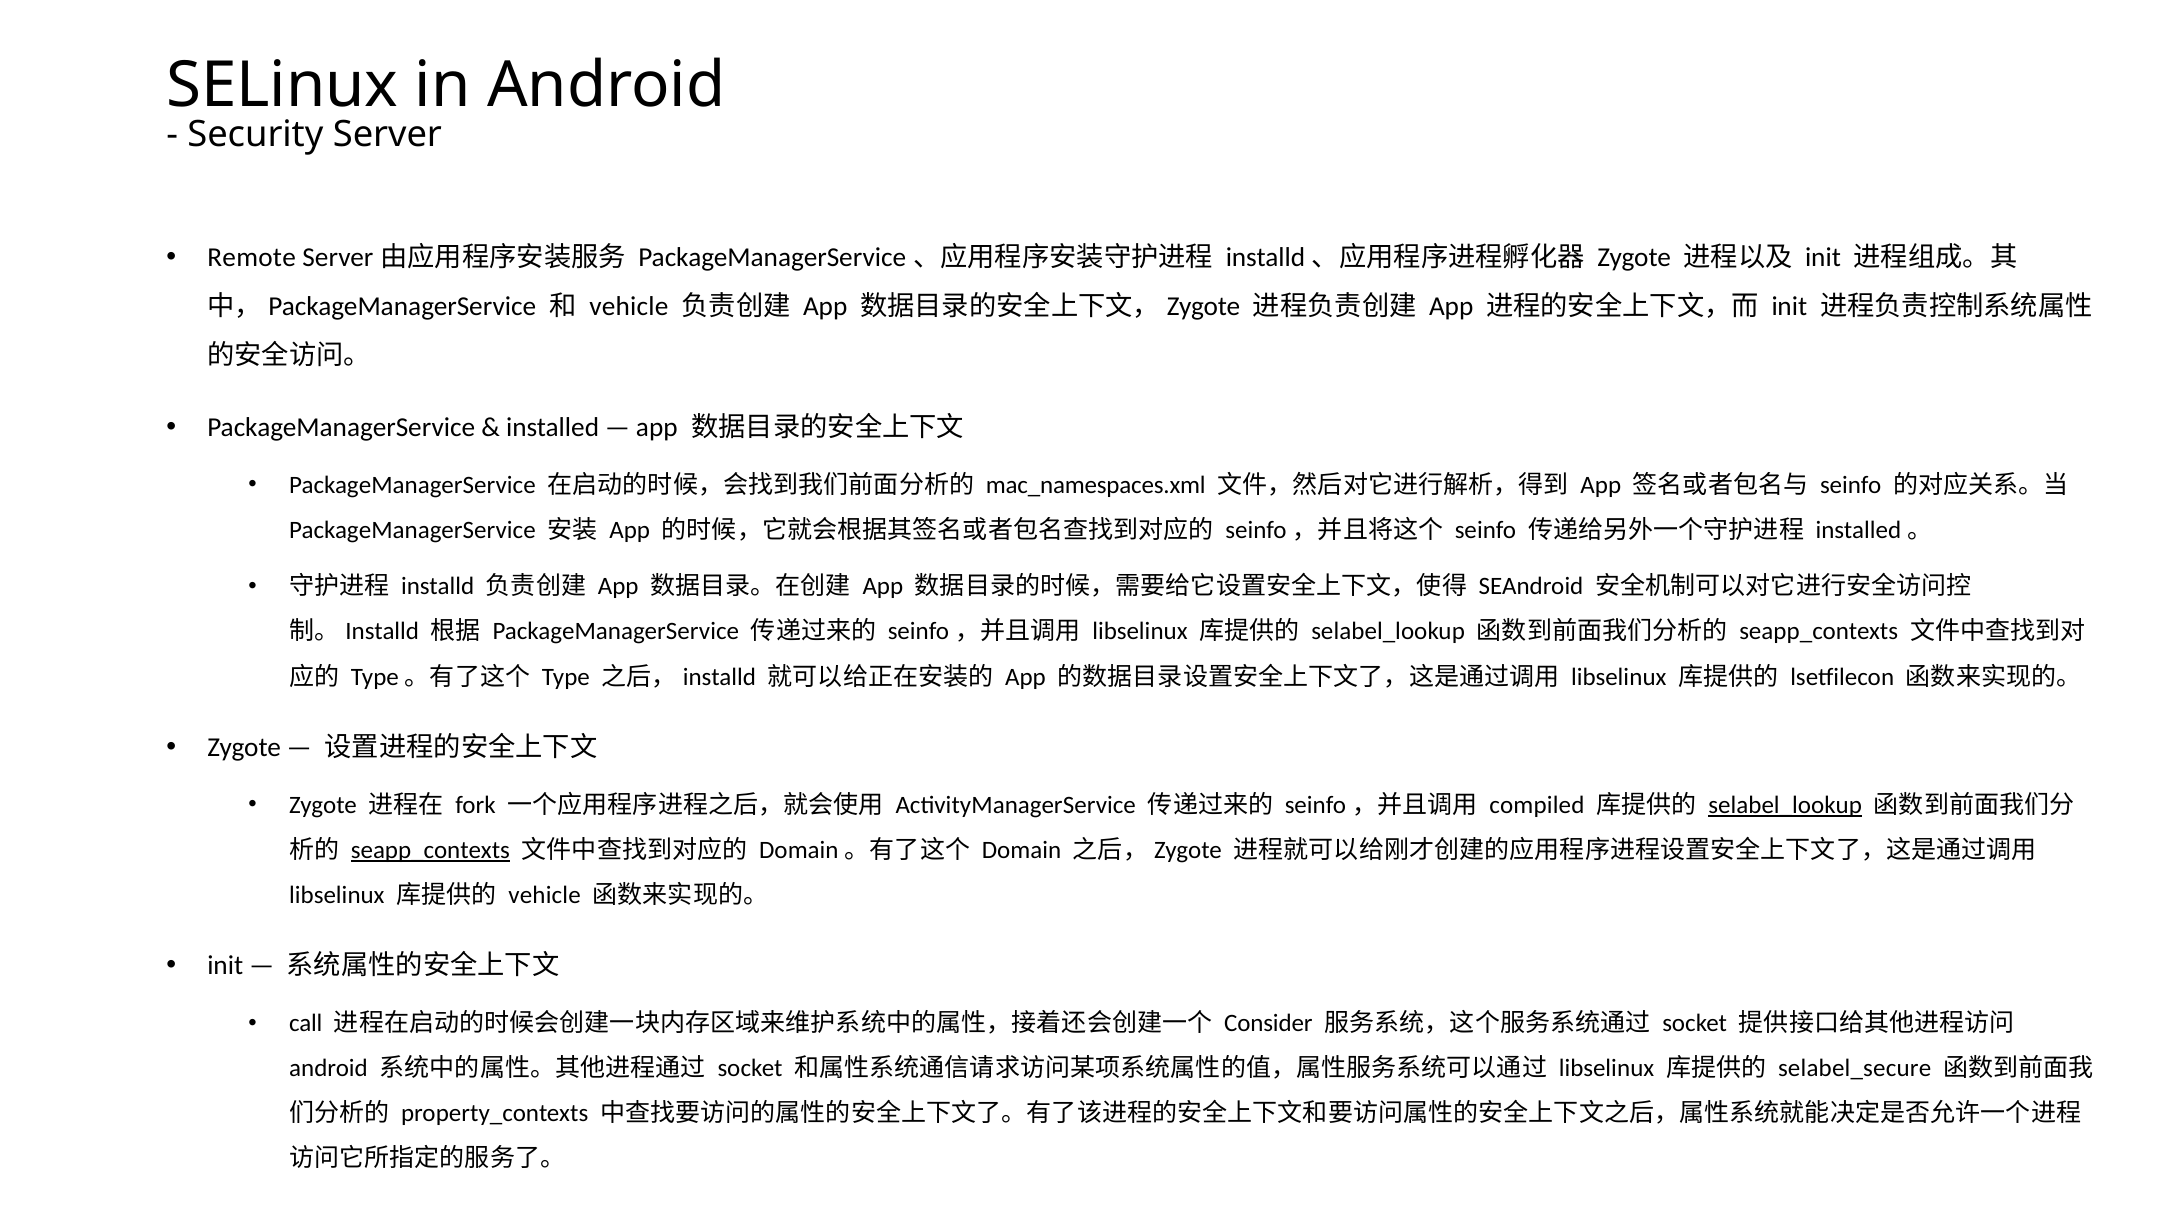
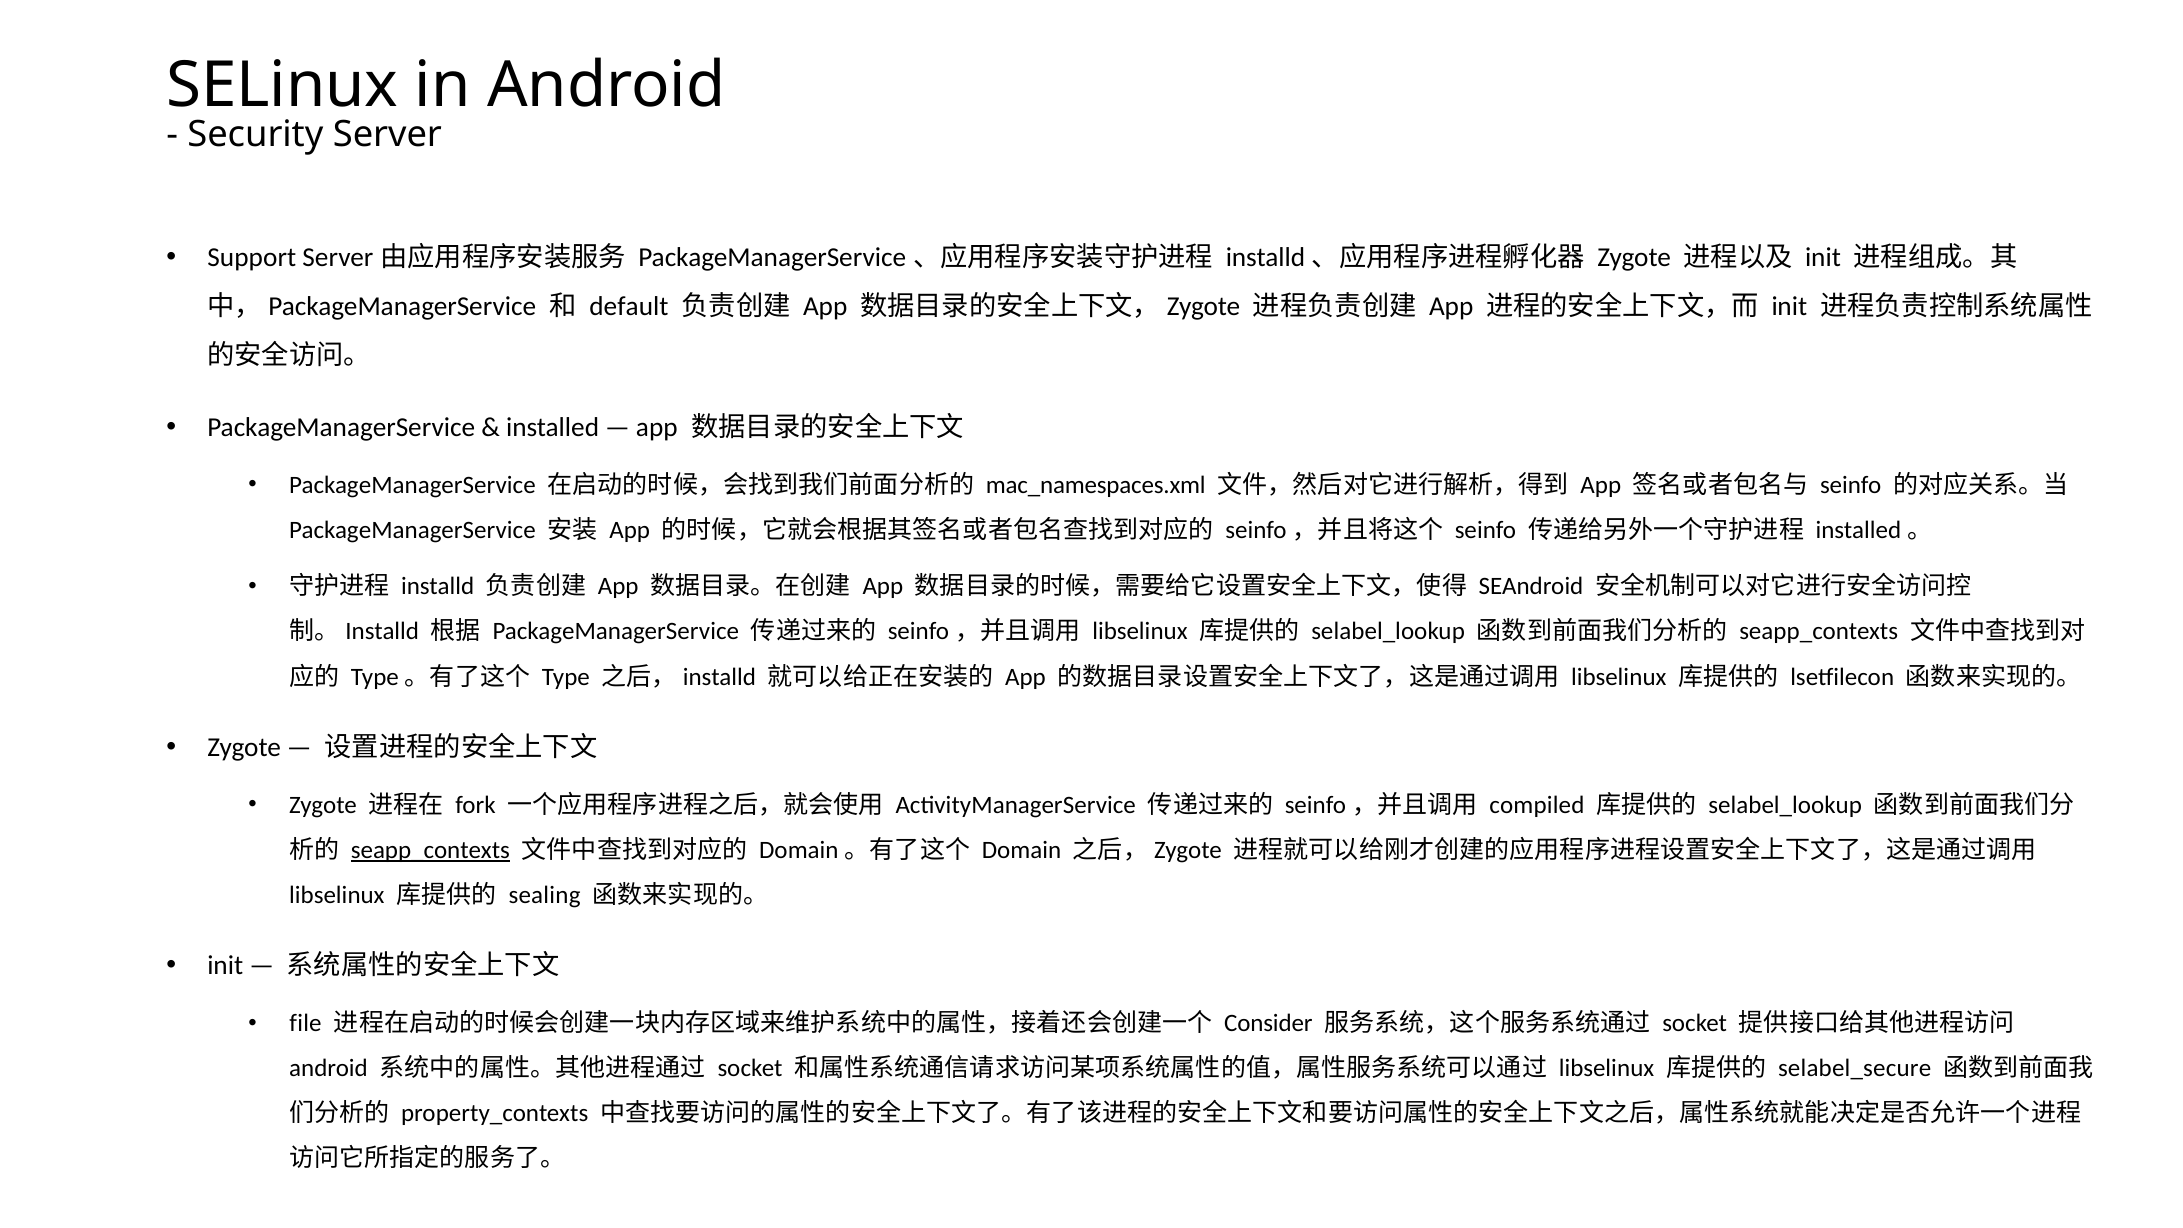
Remote: Remote -> Support (252, 257)
vehicle: vehicle -> default (629, 307)
selabel_lookup underline: present -> none (1785, 805)
vehicle: vehicle -> sealing (545, 895)
call: call -> file (306, 1023)
